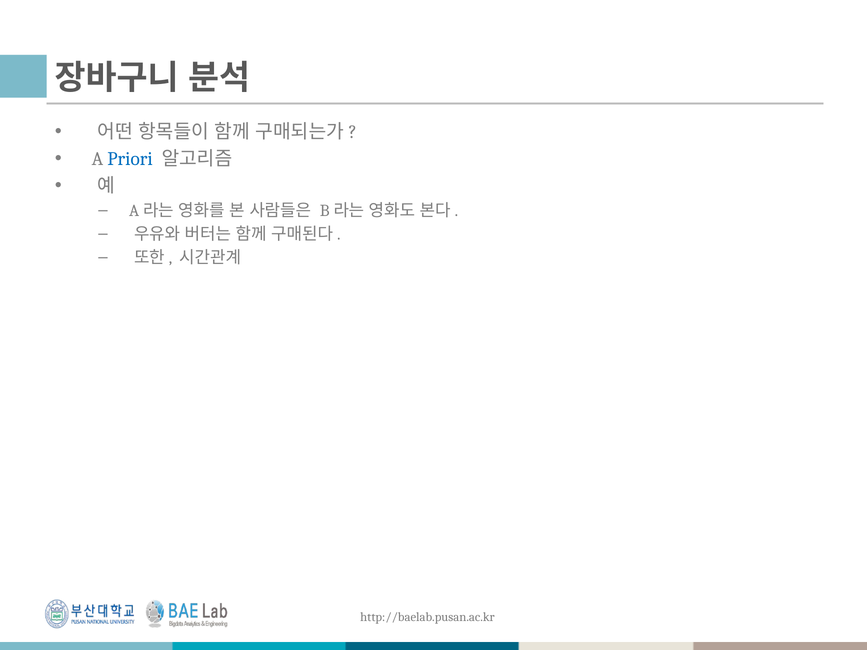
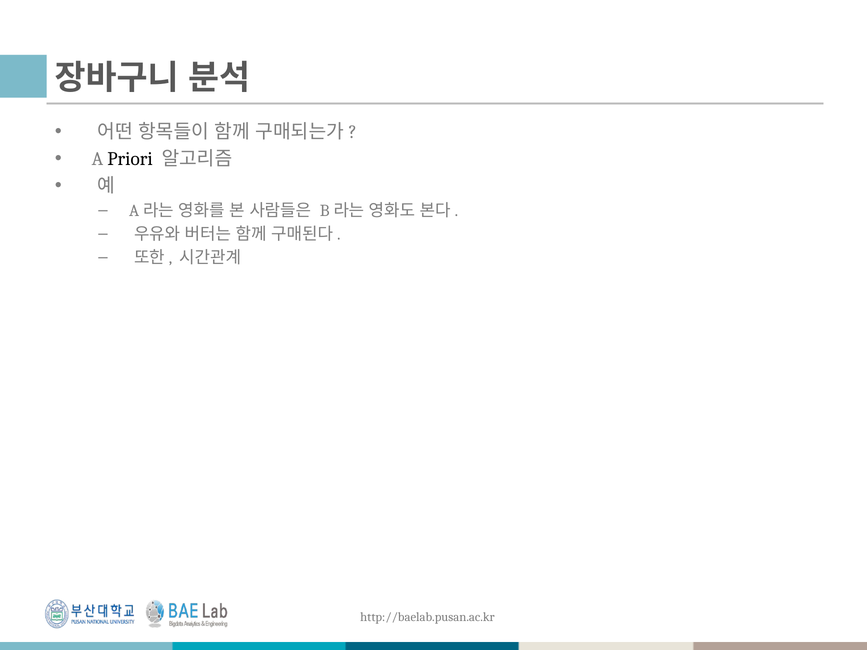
Priori colour: blue -> black (130, 159)
